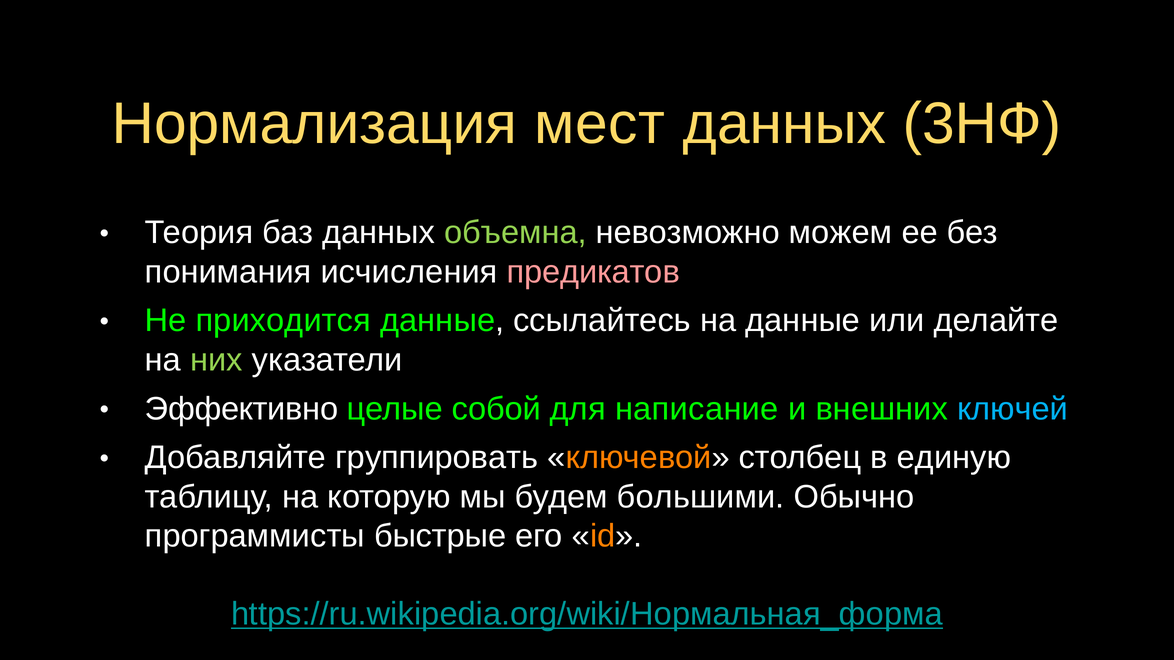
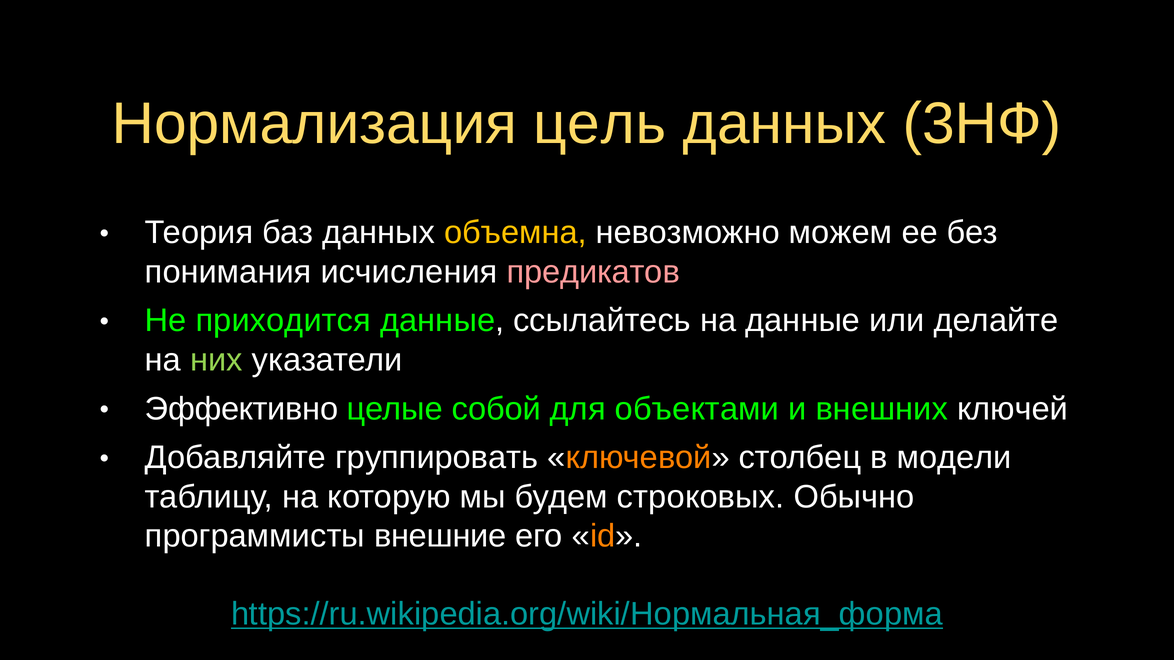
мест: мест -> цель (600, 124)
объемна colour: light green -> yellow (515, 233)
написание: написание -> объектами (697, 409)
ключей colour: light blue -> white (1013, 409)
единую: единую -> модели (954, 458)
большими: большими -> строковых (701, 497)
быстрые: быстрые -> внешние (440, 536)
